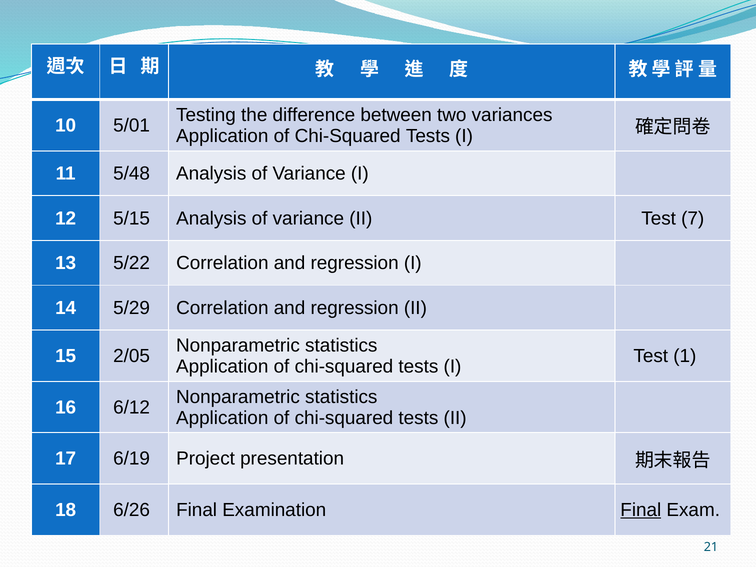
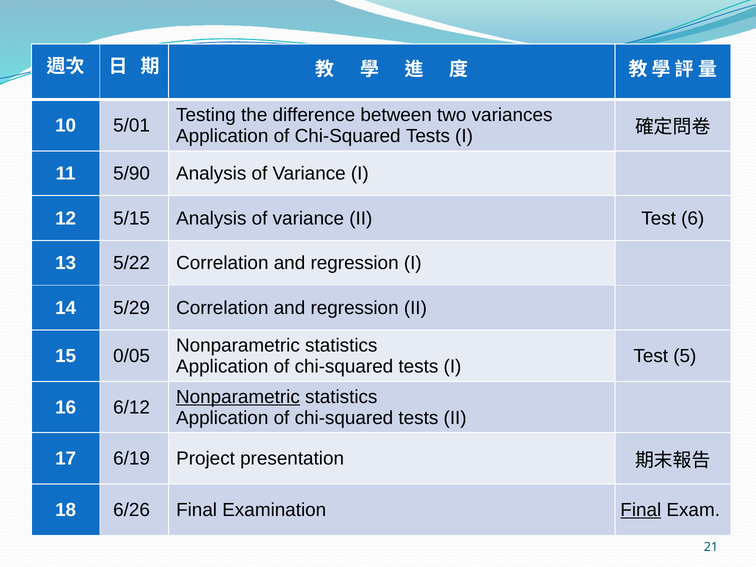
5/48: 5/48 -> 5/90 (132, 174)
7: 7 -> 6 (693, 218)
2/05: 2/05 -> 0/05 (132, 356)
1: 1 -> 5 (685, 356)
Nonparametric underline: none -> present (238, 397)
